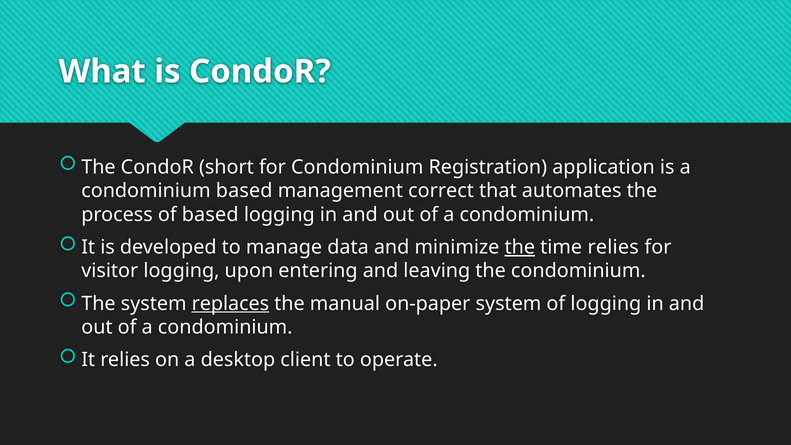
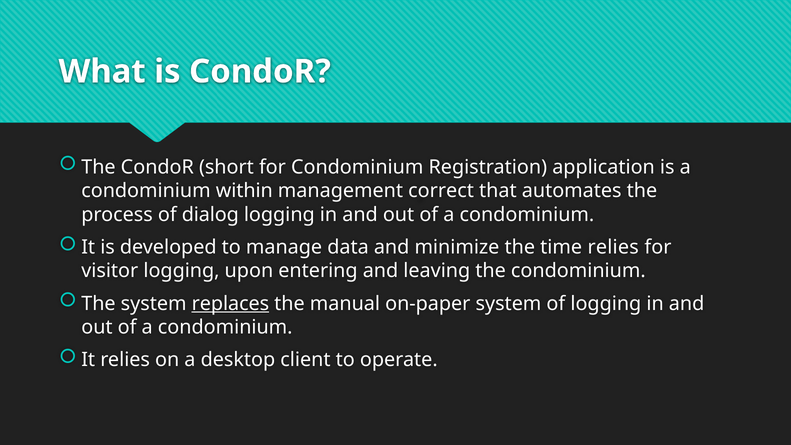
condominium based: based -> within (244, 191)
of based: based -> dialog (210, 215)
the underline: present -> none (520, 247)
